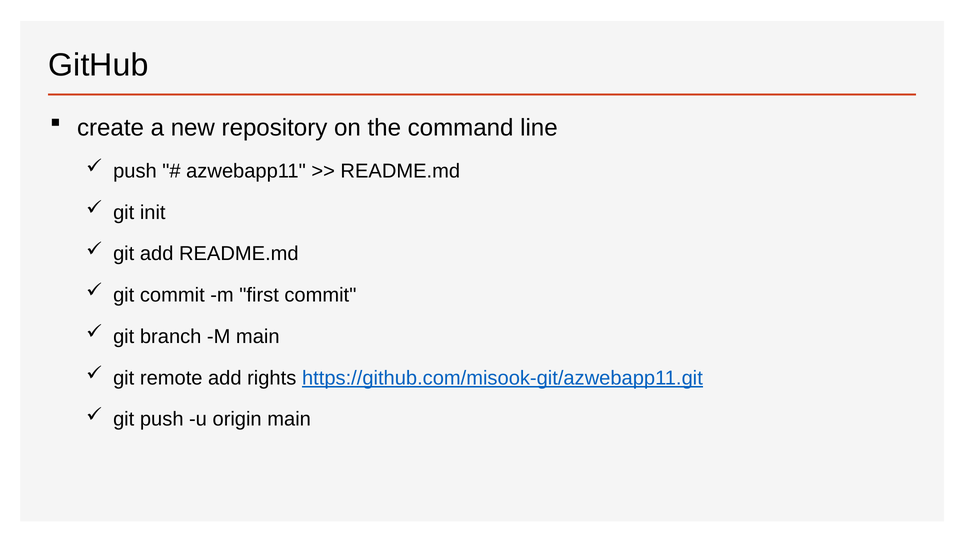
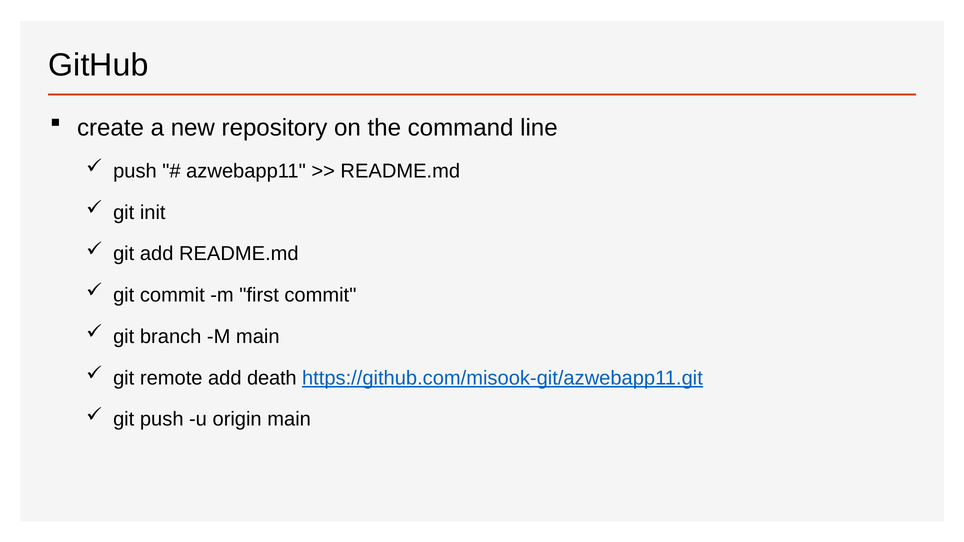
rights: rights -> death (272, 378)
